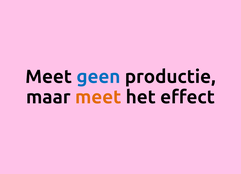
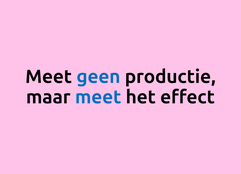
meet colour: orange -> blue (98, 97)
